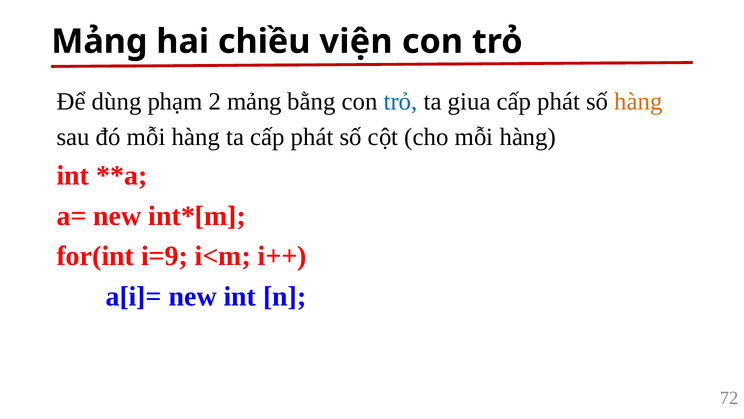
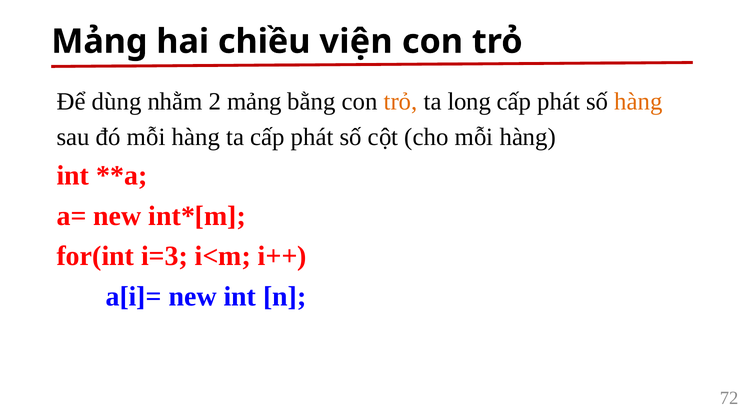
phạm: phạm -> nhằm (175, 101)
trỏ colour: blue -> orange (401, 101)
giua: giua -> long (469, 101)
i=9: i=9 -> i=3 (164, 256)
